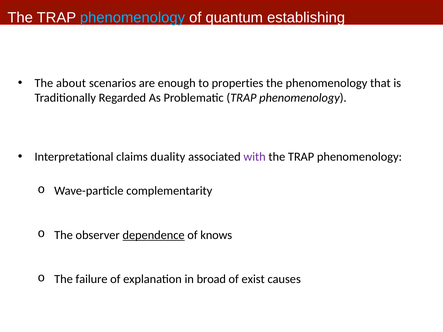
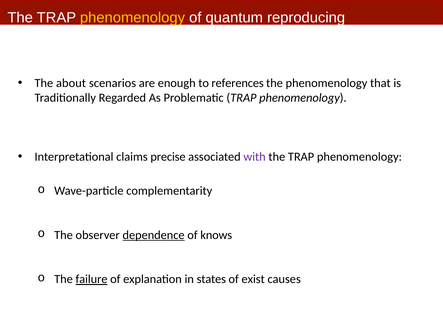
phenomenology colour: light blue -> yellow (132, 18)
establishing: establishing -> reproducing (306, 18)
properties: properties -> references (238, 83)
duality: duality -> precise (168, 157)
failure underline: none -> present (92, 279)
broad: broad -> states (211, 279)
